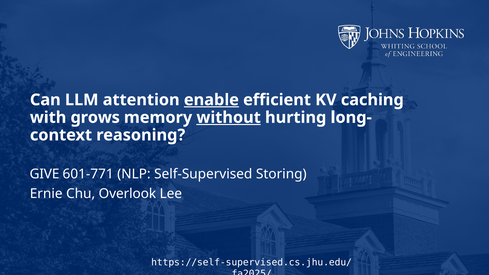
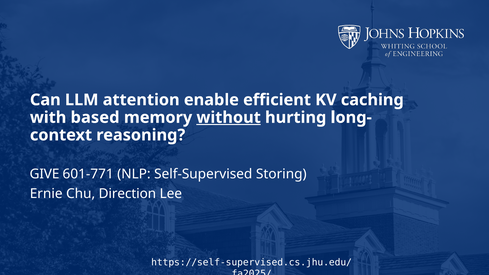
enable underline: present -> none (211, 100)
grows: grows -> based (95, 117)
Overlook: Overlook -> Direction (127, 194)
